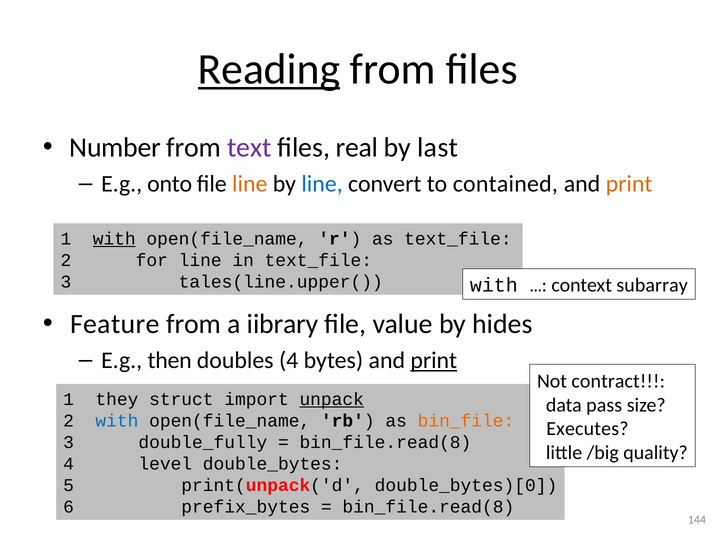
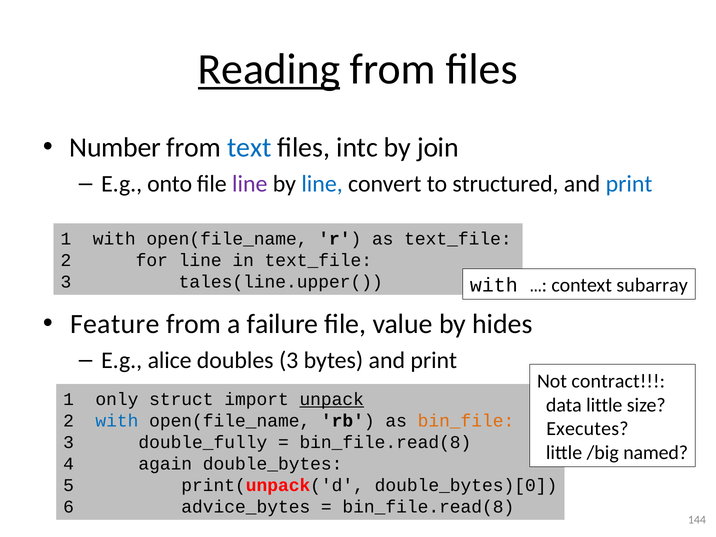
text colour: purple -> blue (249, 148)
real: real -> intc (357, 148)
last: last -> join (438, 148)
line colour: orange -> purple (250, 184)
contained: contained -> structured (506, 184)
print colour: orange -> blue (629, 184)
with underline: present -> none (114, 239)
iibrary: iibrary -> failure (283, 324)
then: then -> alice (170, 361)
doubles 4: 4 -> 3 (289, 361)
print underline: present -> none (434, 361)
they: they -> only (117, 399)
data pass: pass -> little (604, 405)
quality: quality -> named (656, 453)
level: level -> again (165, 464)
prefix_bytes: prefix_bytes -> advice_bytes (246, 507)
